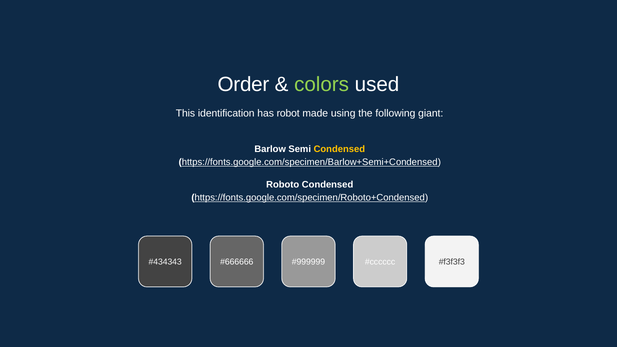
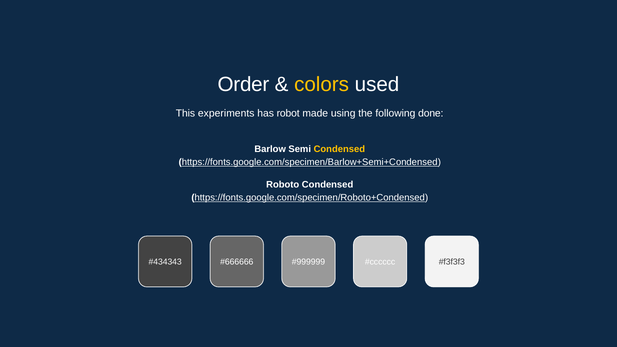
colors colour: light green -> yellow (322, 84)
identification: identification -> experiments (226, 113)
giant: giant -> done (431, 113)
